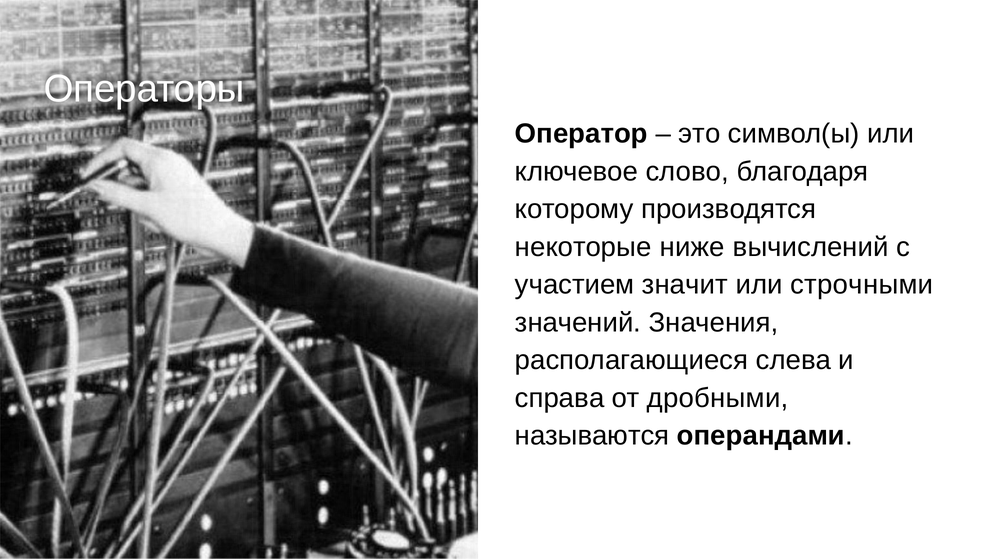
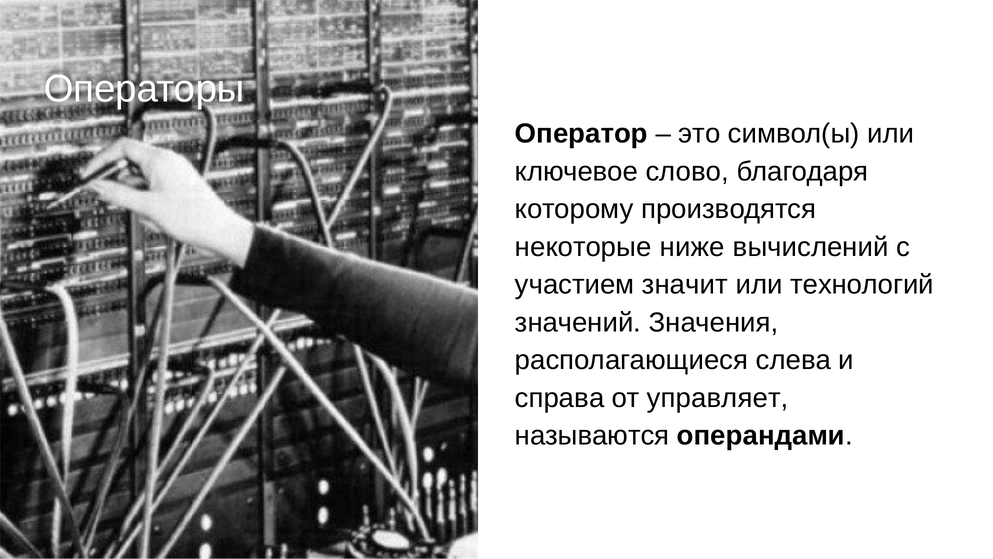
строчными: строчными -> технологий (862, 285)
дробными: дробными -> управляет (718, 398)
